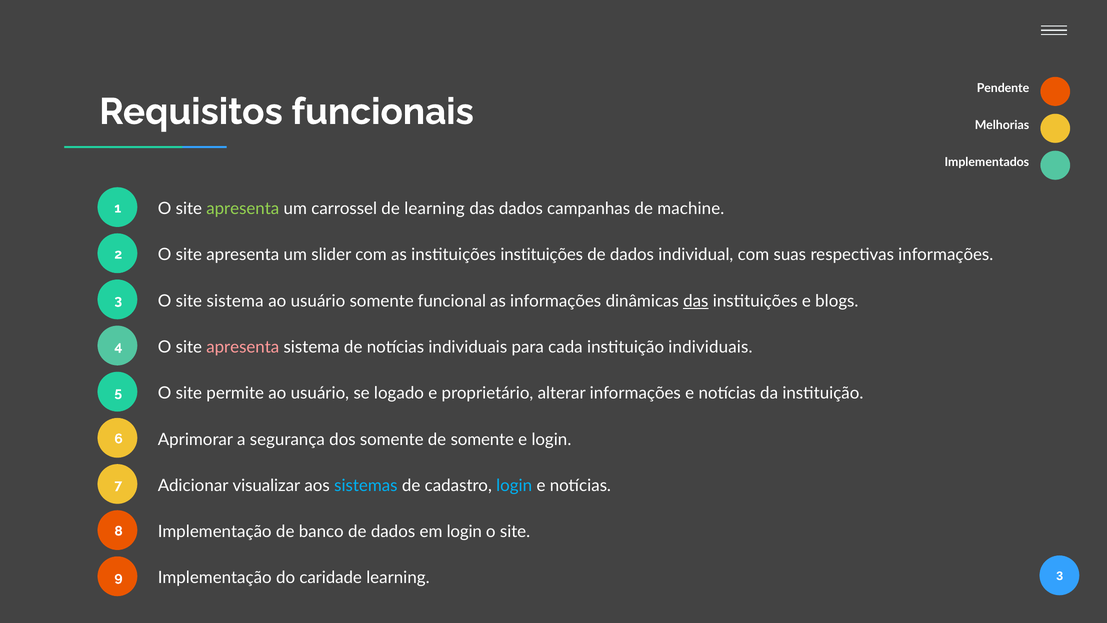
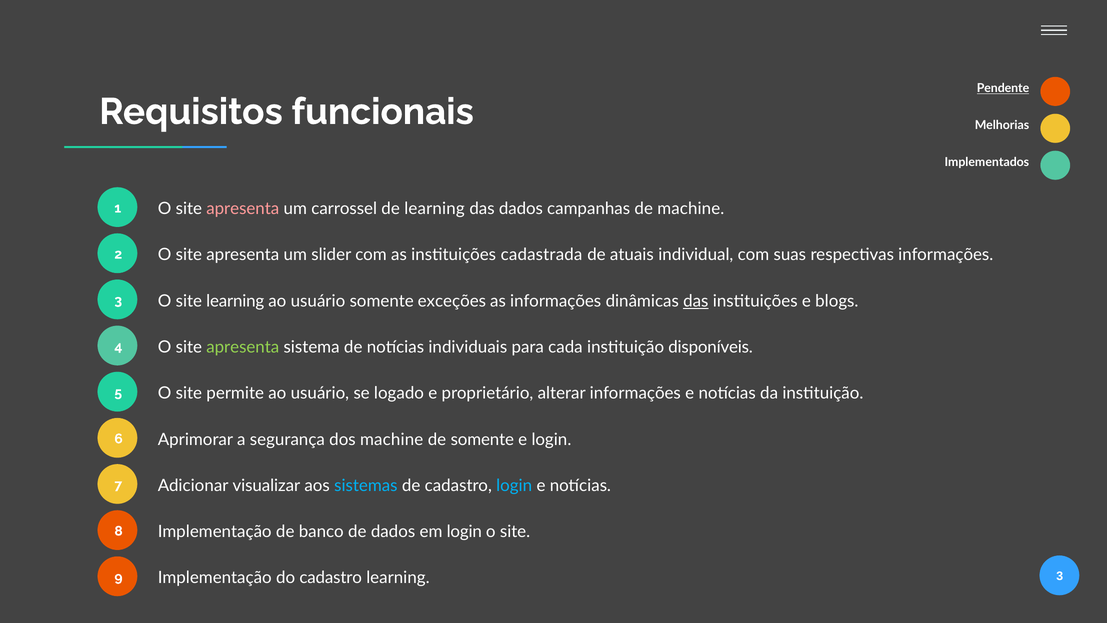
Pendente underline: none -> present (1003, 88)
apresenta colour: light green -> pink (243, 209)
instituições instituições: instituições -> cadastrada (542, 255)
dados: dados -> atuais (632, 255)
site sistema: sistema -> learning (235, 301)
funcional: funcional -> exceções (452, 301)
apresenta colour: pink -> light green (243, 347)
instituição individuais: individuais -> disponíveis (711, 347)
dos somente: somente -> machine (392, 439)
do caridade: caridade -> cadastro (331, 578)
